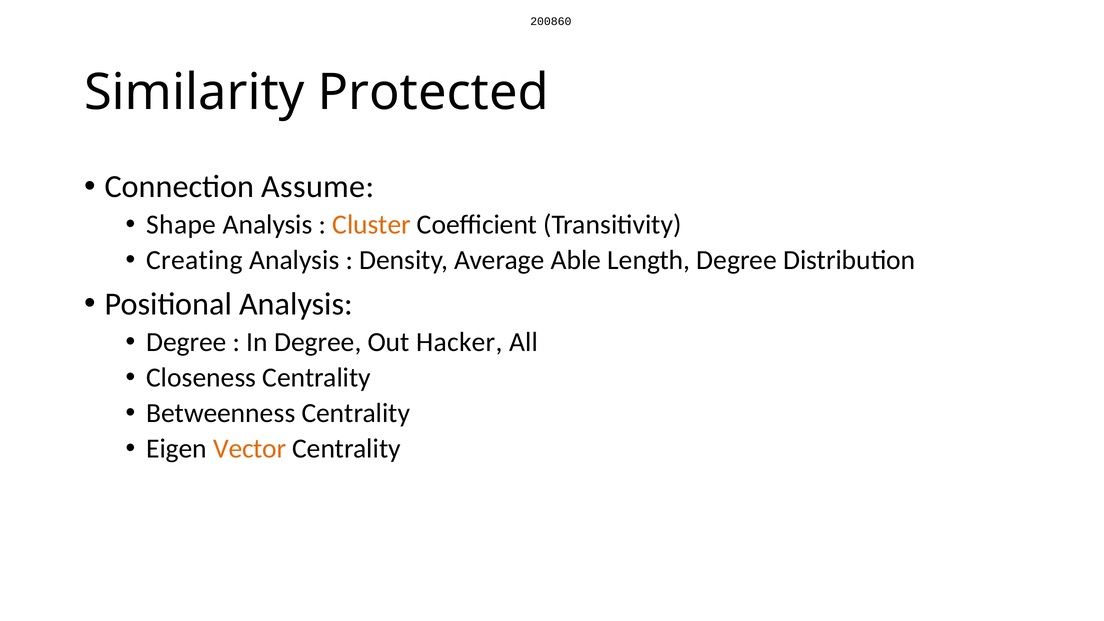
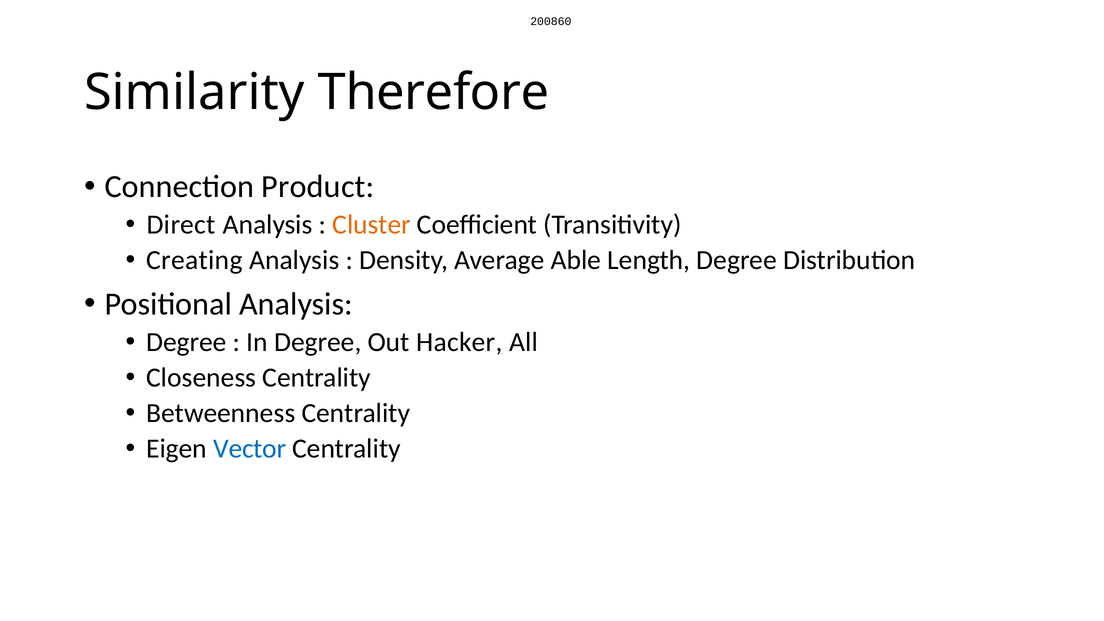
Protected: Protected -> Therefore (433, 93)
Assume: Assume -> Product (318, 187)
Shape: Shape -> Direct (181, 225)
Vector colour: orange -> blue (250, 449)
